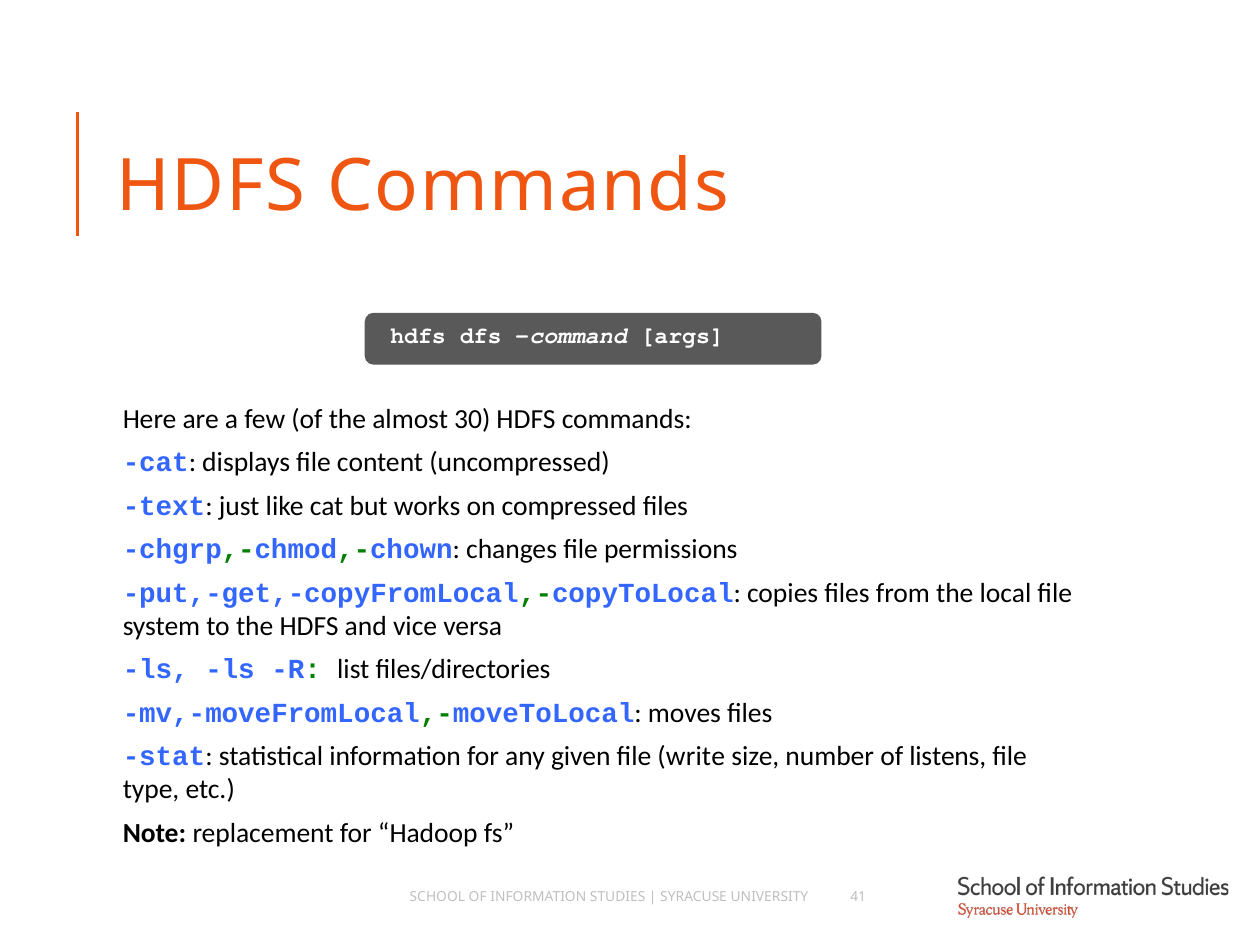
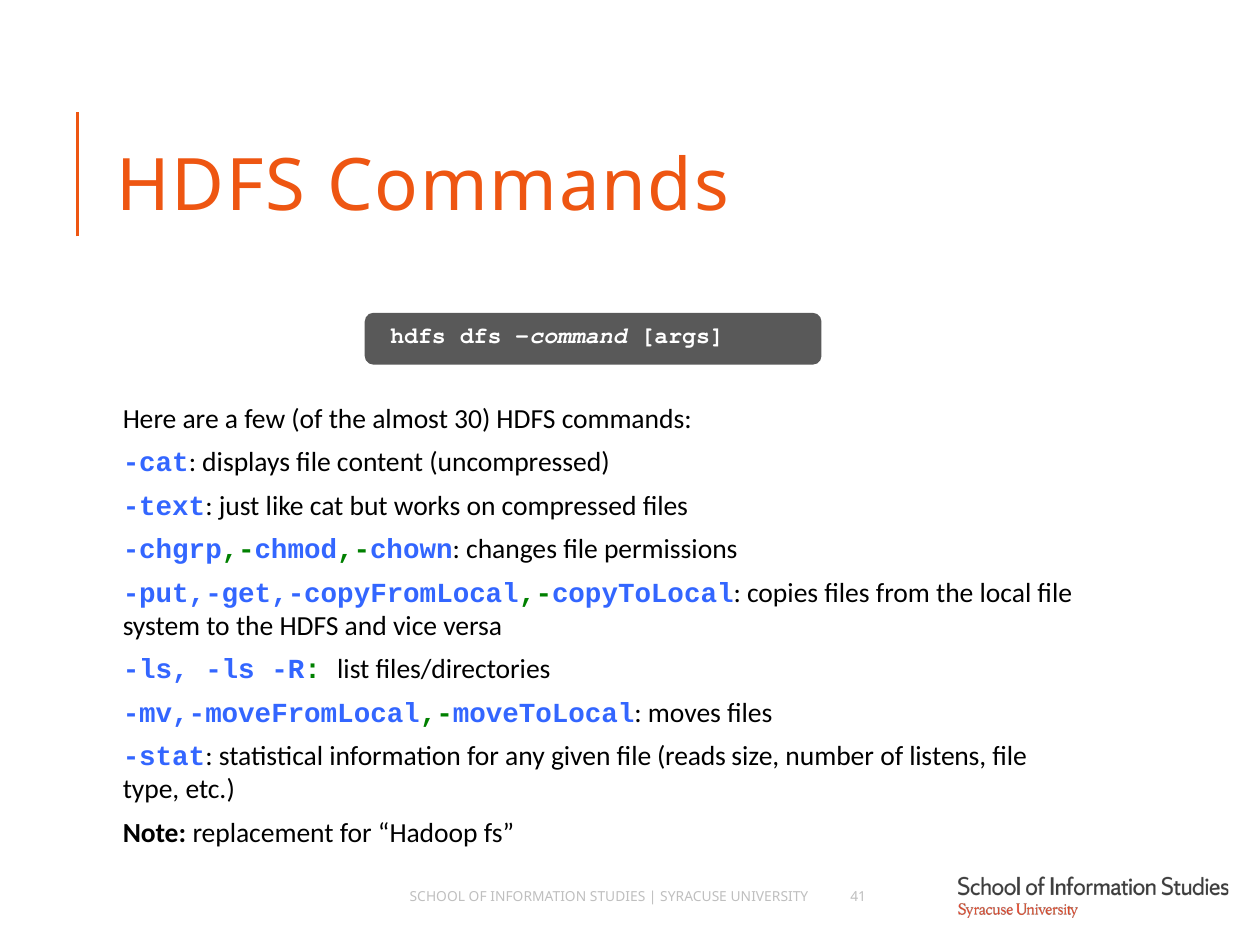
write: write -> reads (691, 757)
